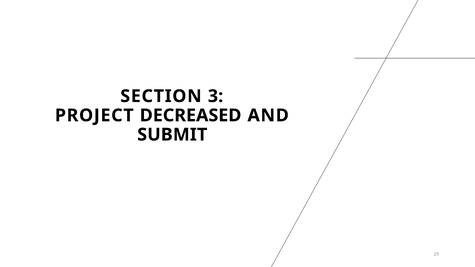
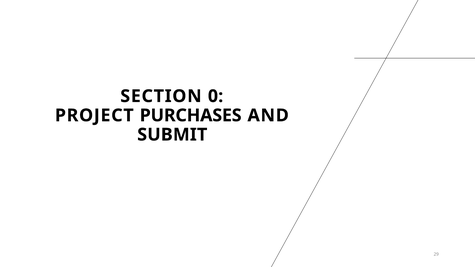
3: 3 -> 0 (216, 96)
DECREASED: DECREASED -> PURCHASES (191, 115)
